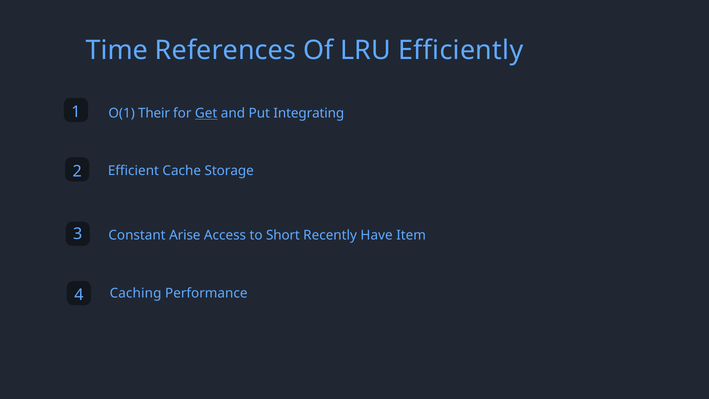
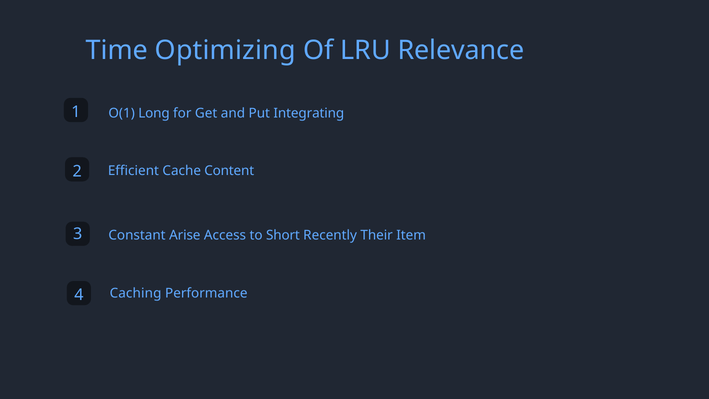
References: References -> Optimizing (225, 51)
Efficiently: Efficiently -> Relevance (461, 51)
Their: Their -> Long (154, 113)
Get underline: present -> none (206, 113)
Storage: Storage -> Content (229, 171)
Have: Have -> Their (377, 235)
